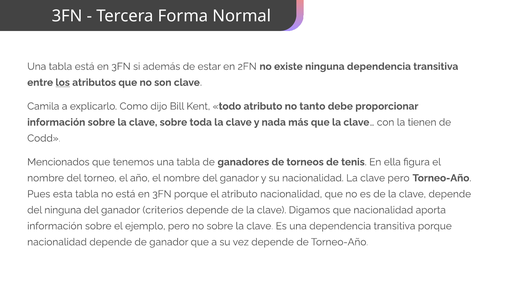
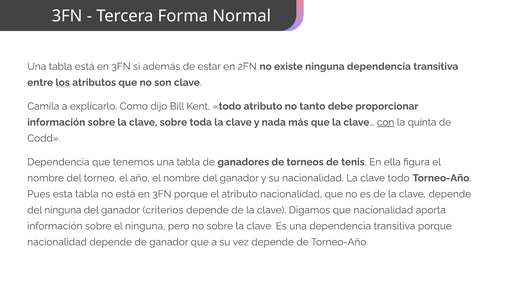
con underline: none -> present (386, 122)
tienen: tienen -> quinta (422, 122)
Mencionados: Mencionados -> Dependencia (58, 162)
clave pero: pero -> todo (399, 178)
el ejemplo: ejemplo -> ninguna (145, 226)
